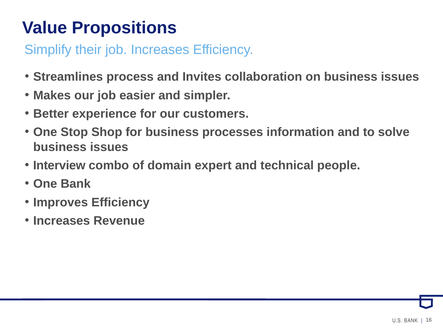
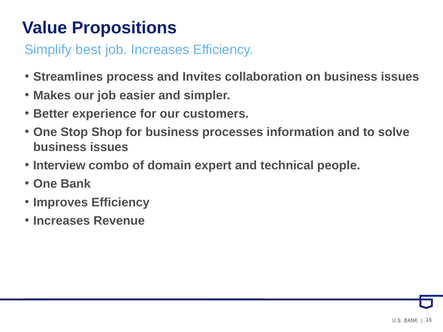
their: their -> best (88, 50)
